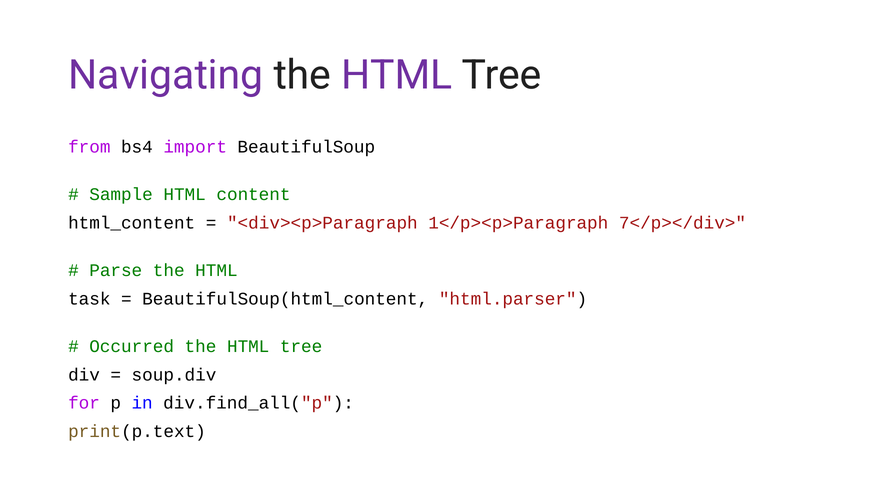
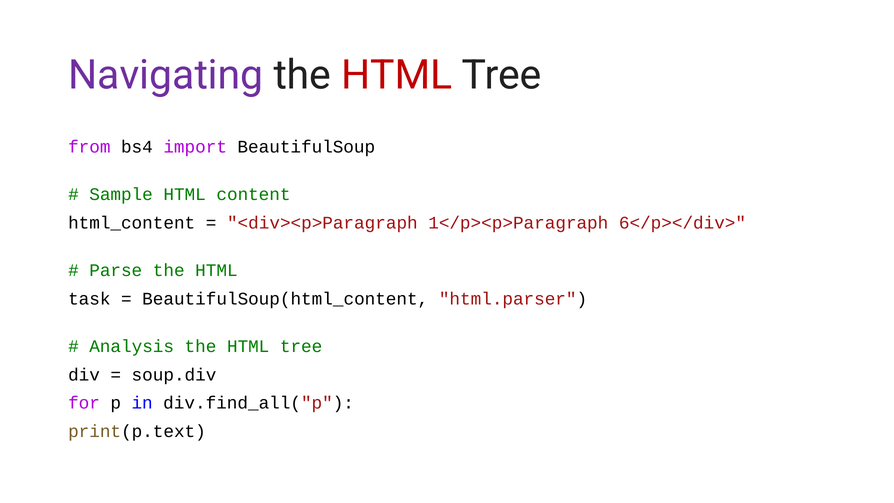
HTML colour: purple -> red (397, 75)
7</p></div>: 7</p></div> -> 6</p></div> (683, 223)
Occurred: Occurred -> Analysis (132, 346)
